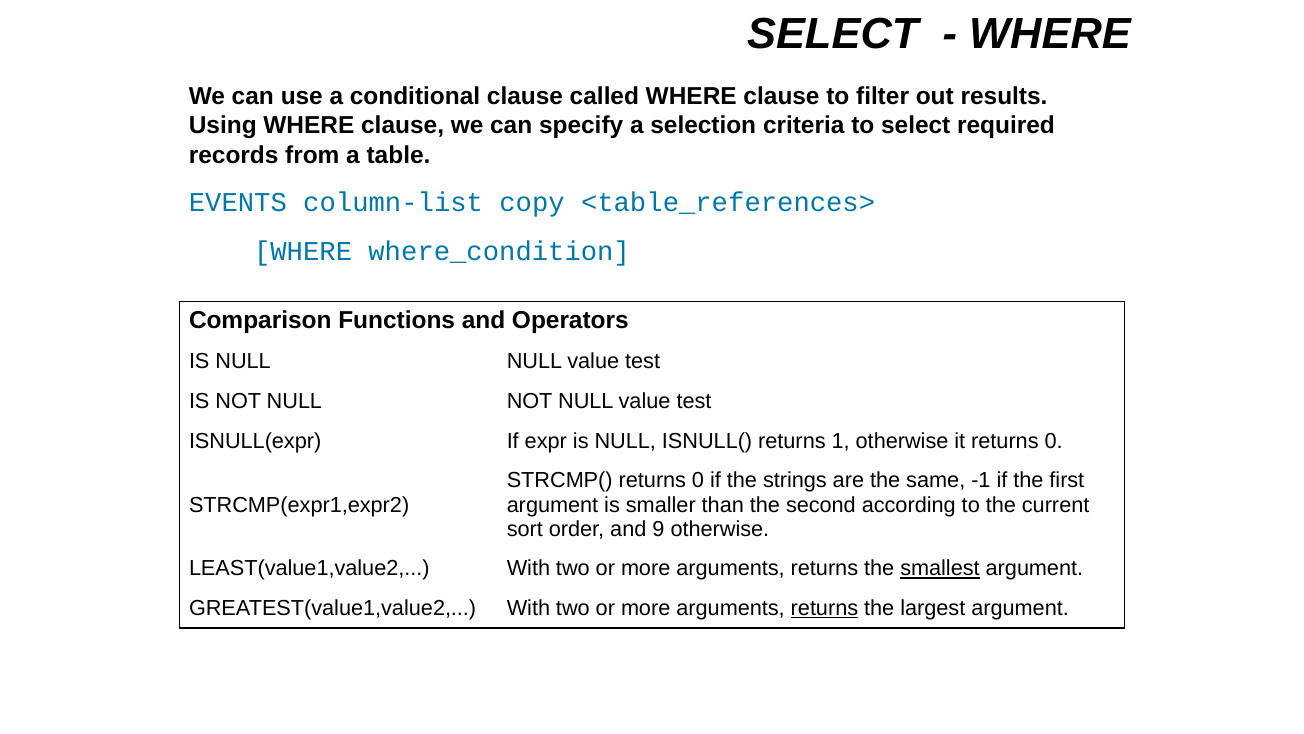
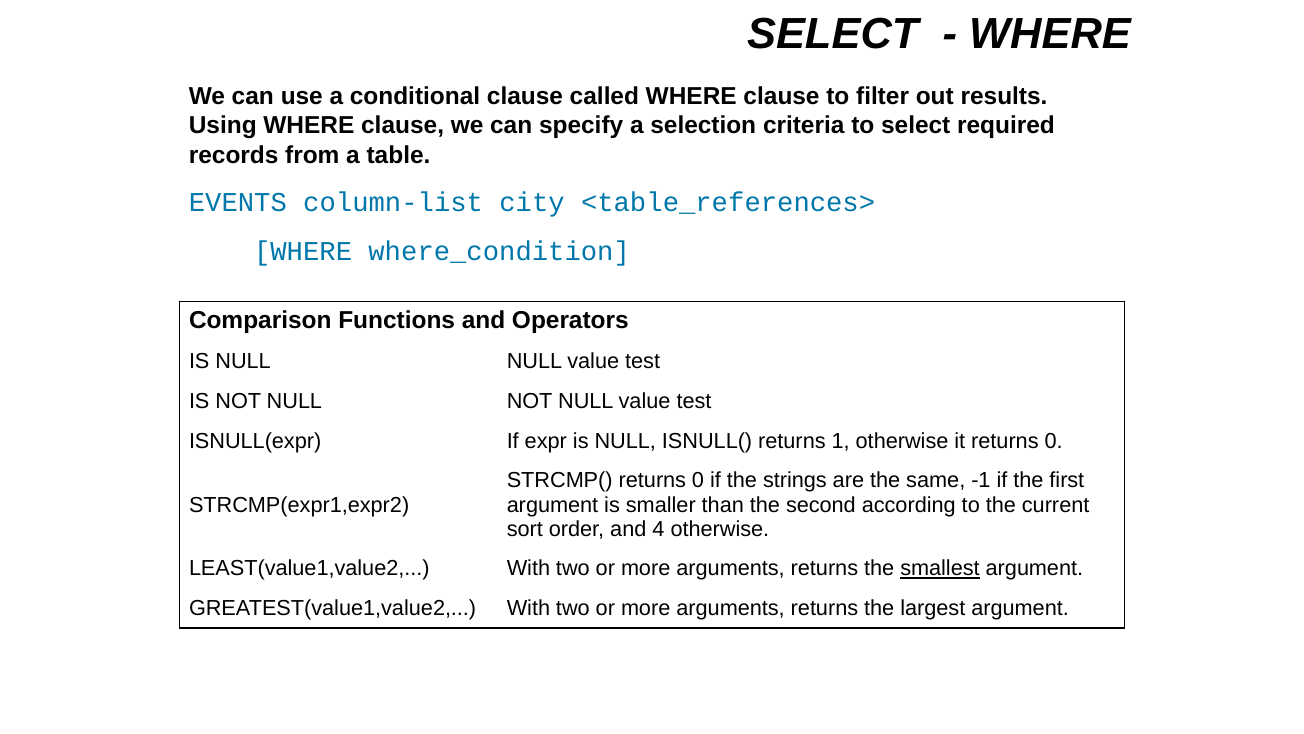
copy: copy -> city (532, 202)
9: 9 -> 4 (658, 529)
returns underline: present -> none (824, 608)
